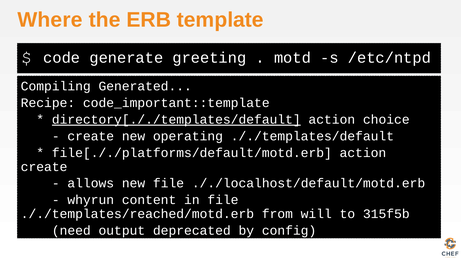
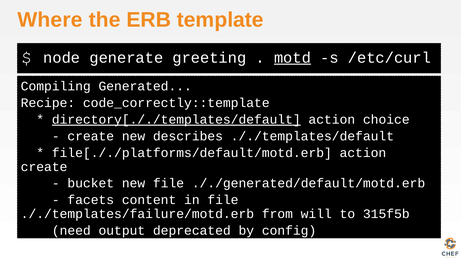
code: code -> node (62, 58)
motd underline: none -> present (292, 58)
/etc/ntpd: /etc/ntpd -> /etc/curl (389, 58)
code_important::template: code_important::template -> code_correctly::template (176, 103)
operating: operating -> describes (188, 136)
allows: allows -> bucket (91, 184)
././localhost/default/motd.erb: ././localhost/default/motd.erb -> ././generated/default/motd.erb (309, 184)
whyrun: whyrun -> facets (91, 200)
././templates/reached/motd.erb: ././templates/reached/motd.erb -> ././templates/failure/motd.erb (137, 214)
